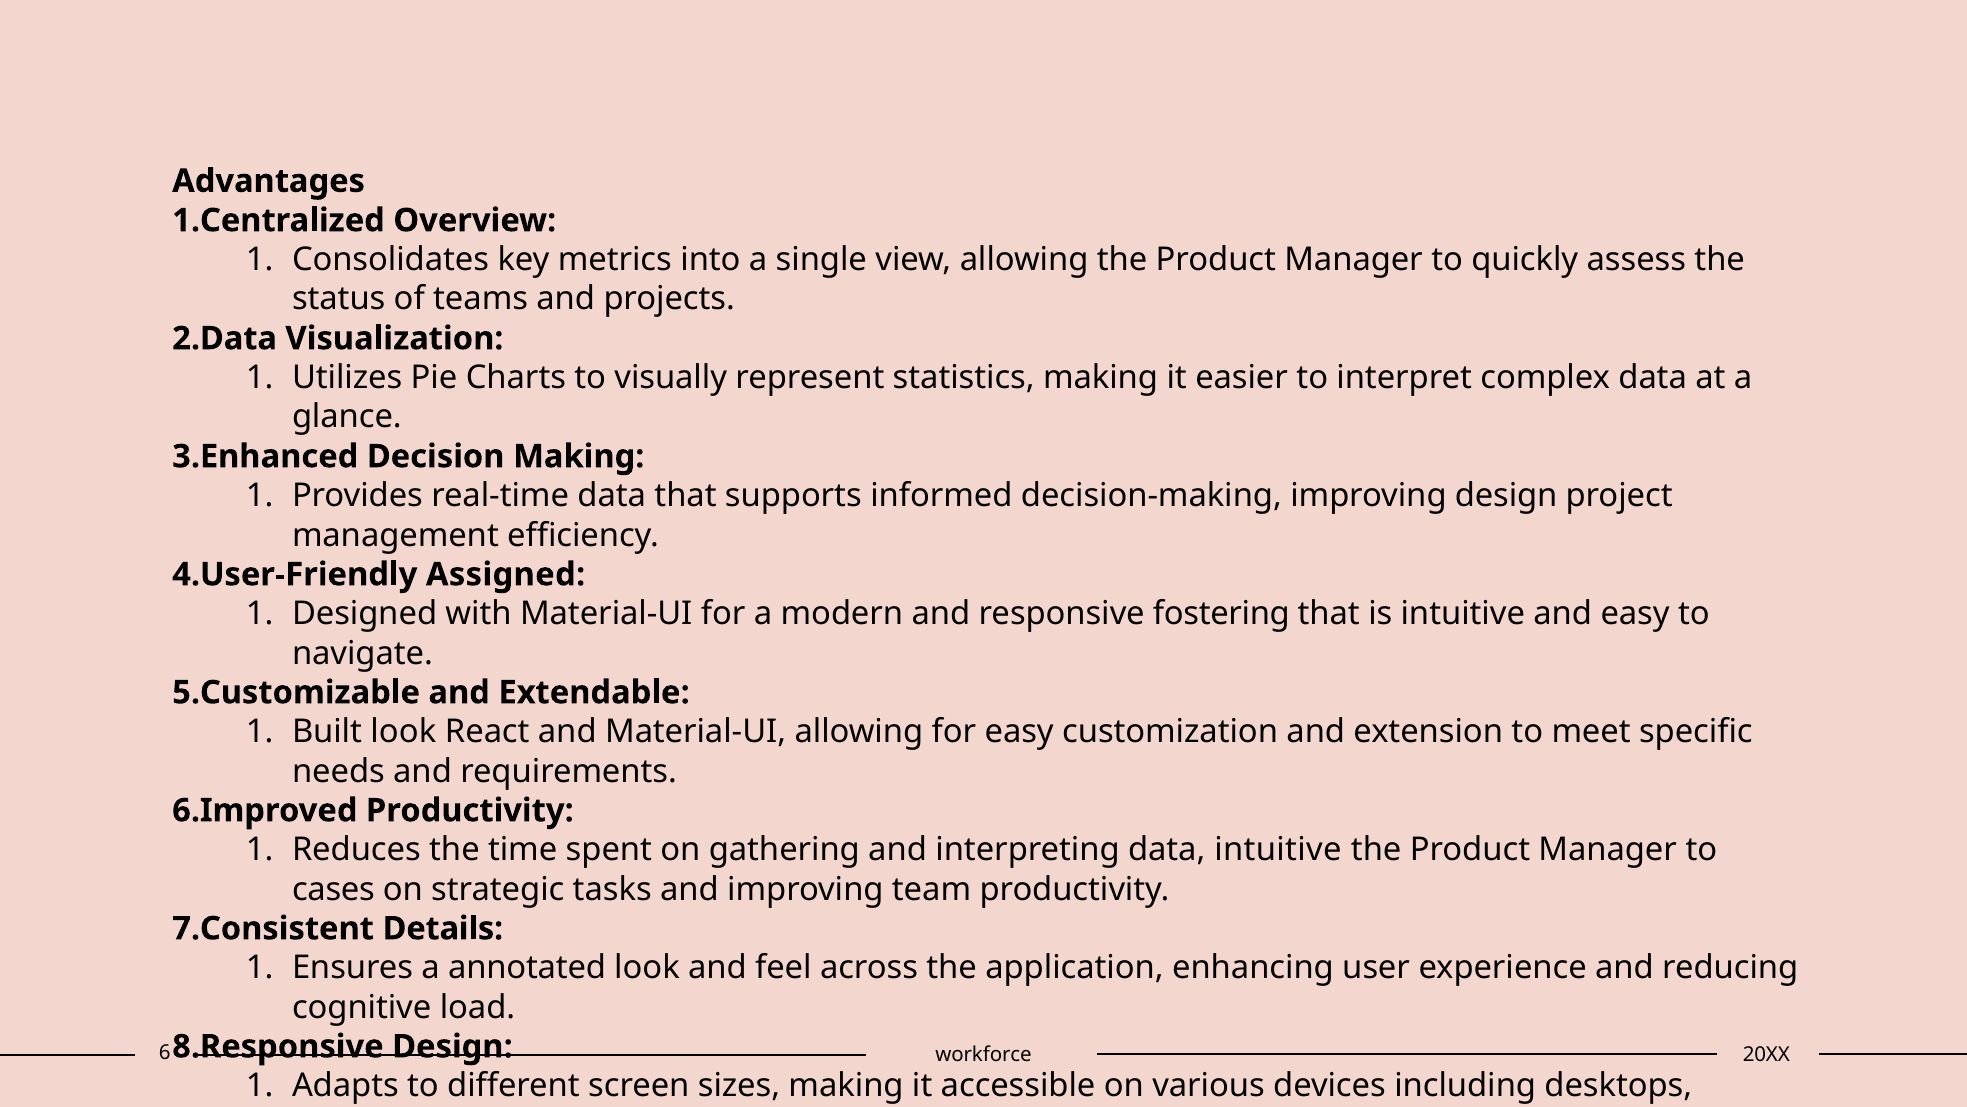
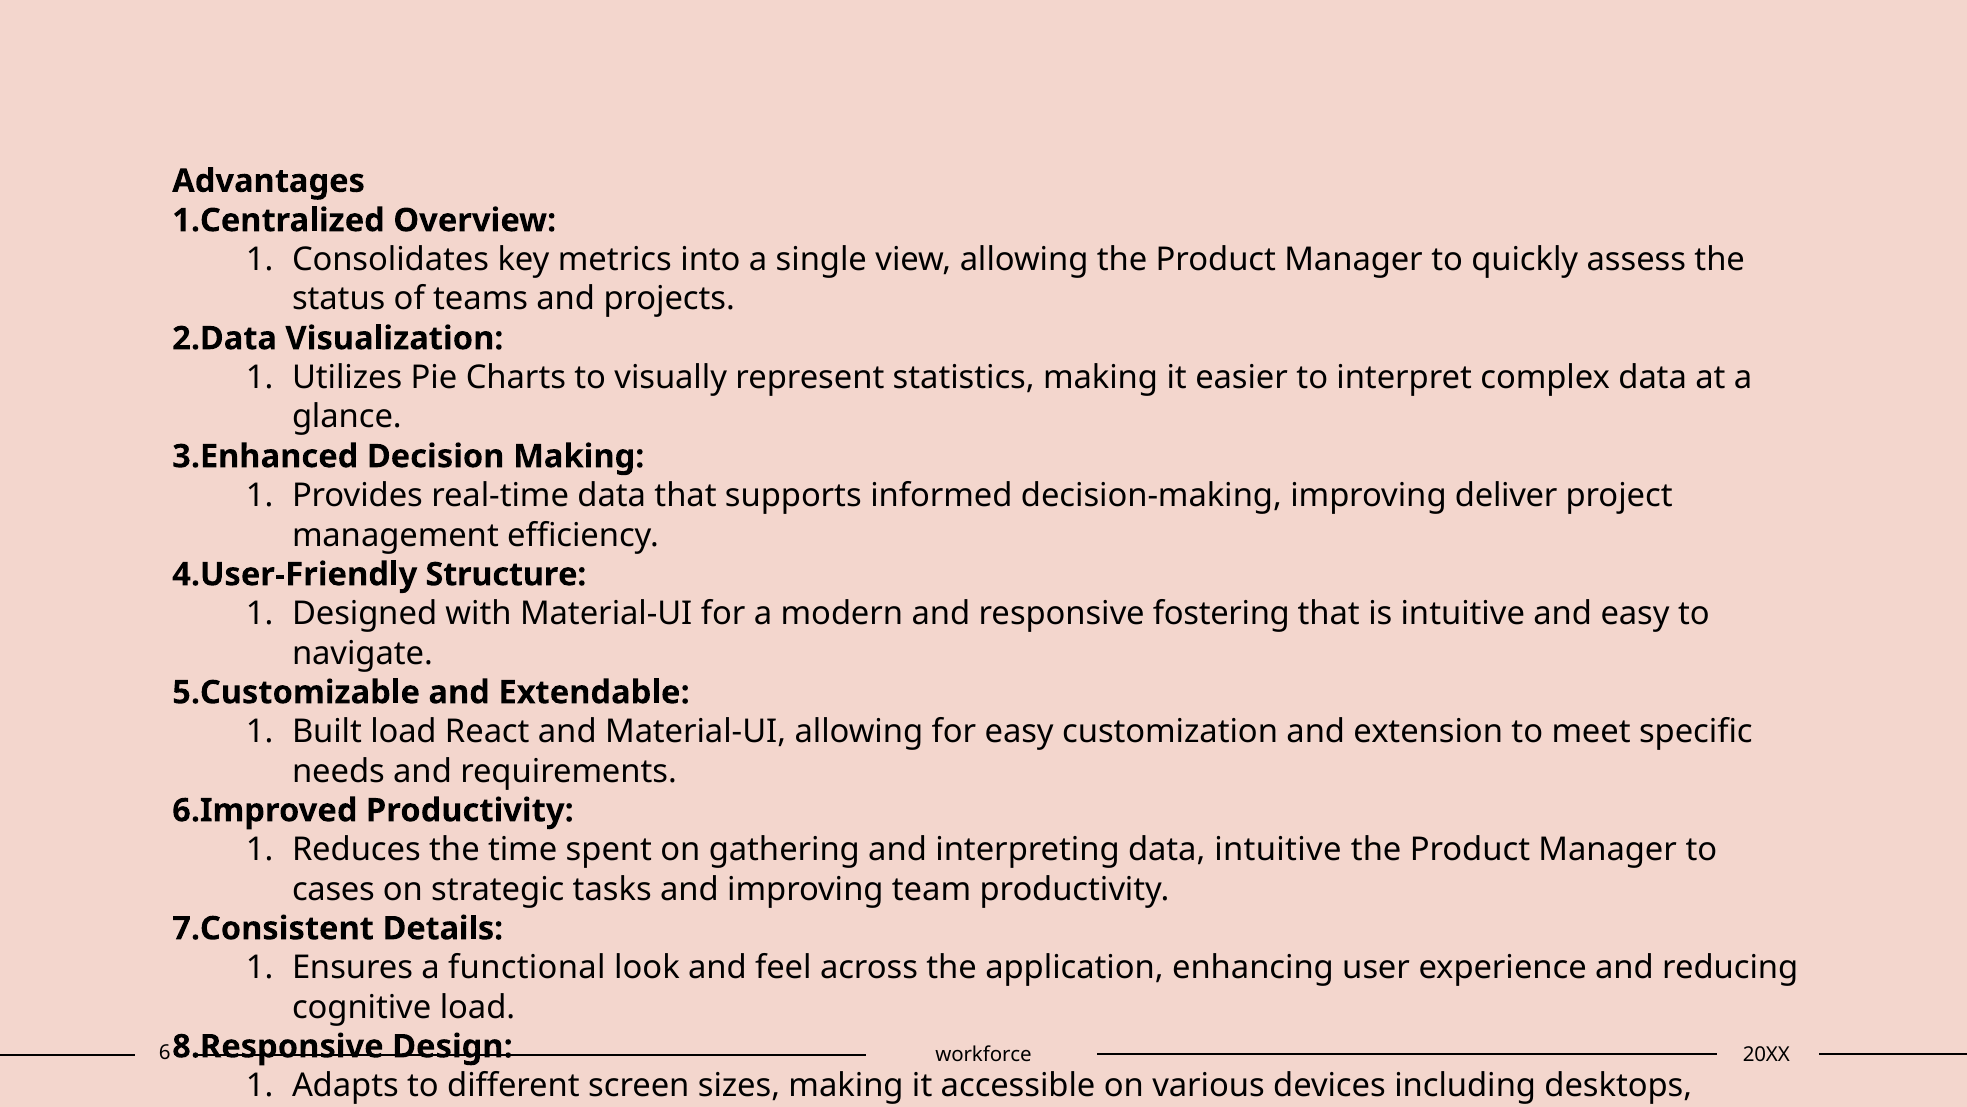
improving design: design -> deliver (1506, 496)
Assigned: Assigned -> Structure (506, 574)
Built look: look -> load (403, 732)
annotated: annotated -> functional (527, 967)
